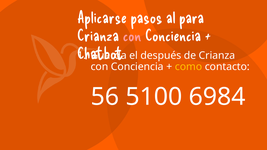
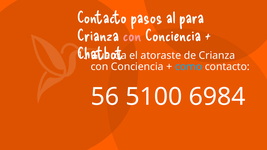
Aplicarse: Aplicarse -> Contacto (102, 18)
después: después -> atoraste (161, 55)
como colour: yellow -> light blue (189, 67)
